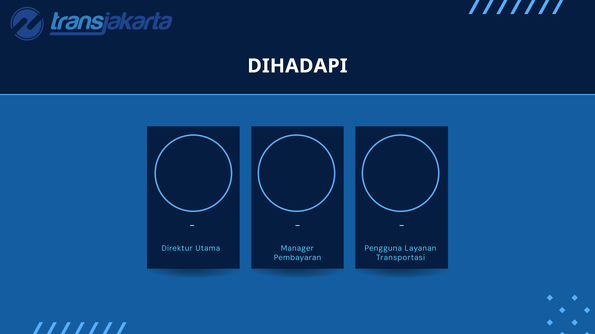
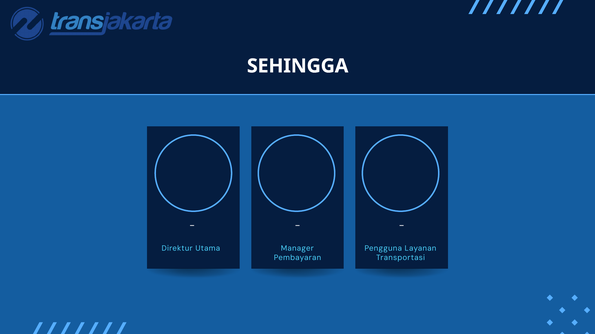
DIHADAPI: DIHADAPI -> SEHINGGA (298, 66)
